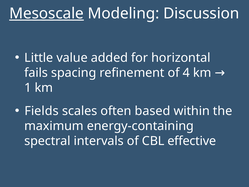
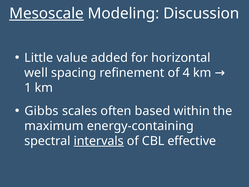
fails: fails -> well (36, 73)
Fields: Fields -> Gibbs (42, 111)
intervals underline: none -> present (99, 141)
